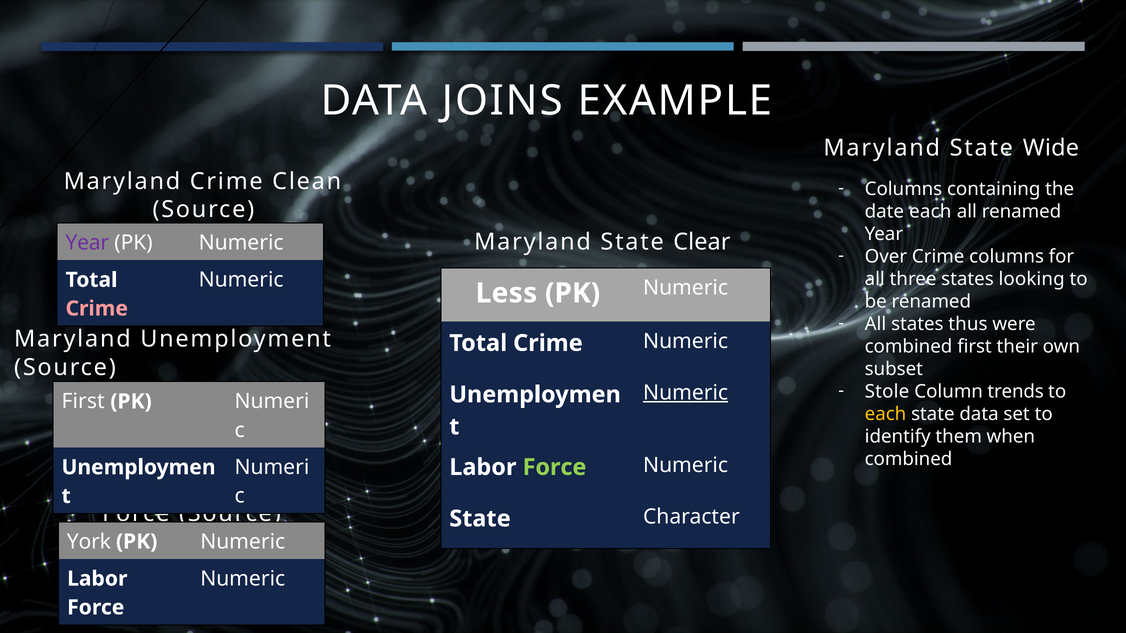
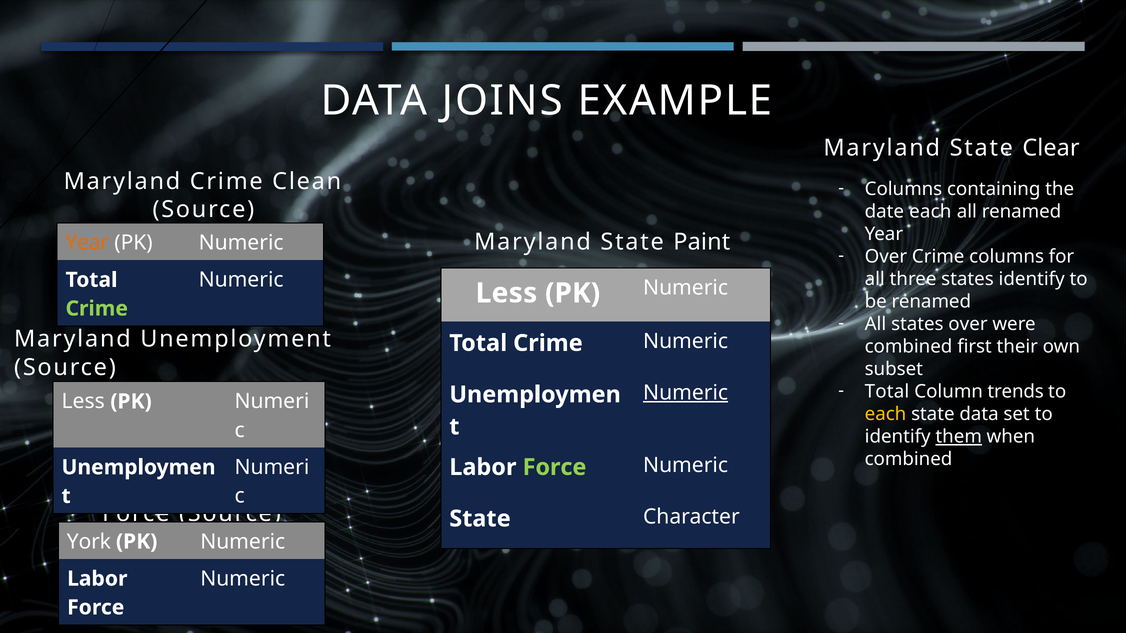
Wide: Wide -> Clear (1051, 148)
Clear: Clear -> Paint (702, 242)
Year colour: purple -> orange (87, 243)
states looking: looking -> identify (1032, 279)
Crime colour: pink -> light green (97, 309)
states thus: thus -> over (968, 324)
Stole: Stole -> Total (887, 392)
First: First -> Less (83, 402)
them underline: none -> present (959, 437)
